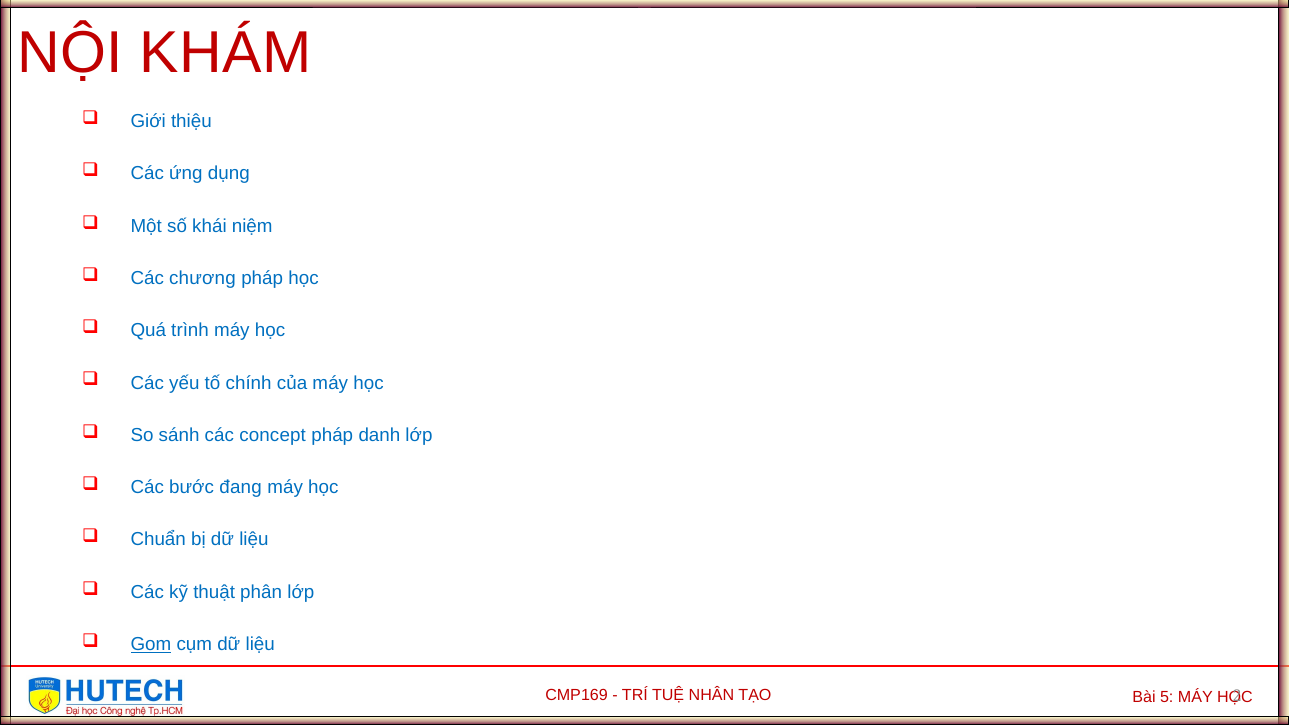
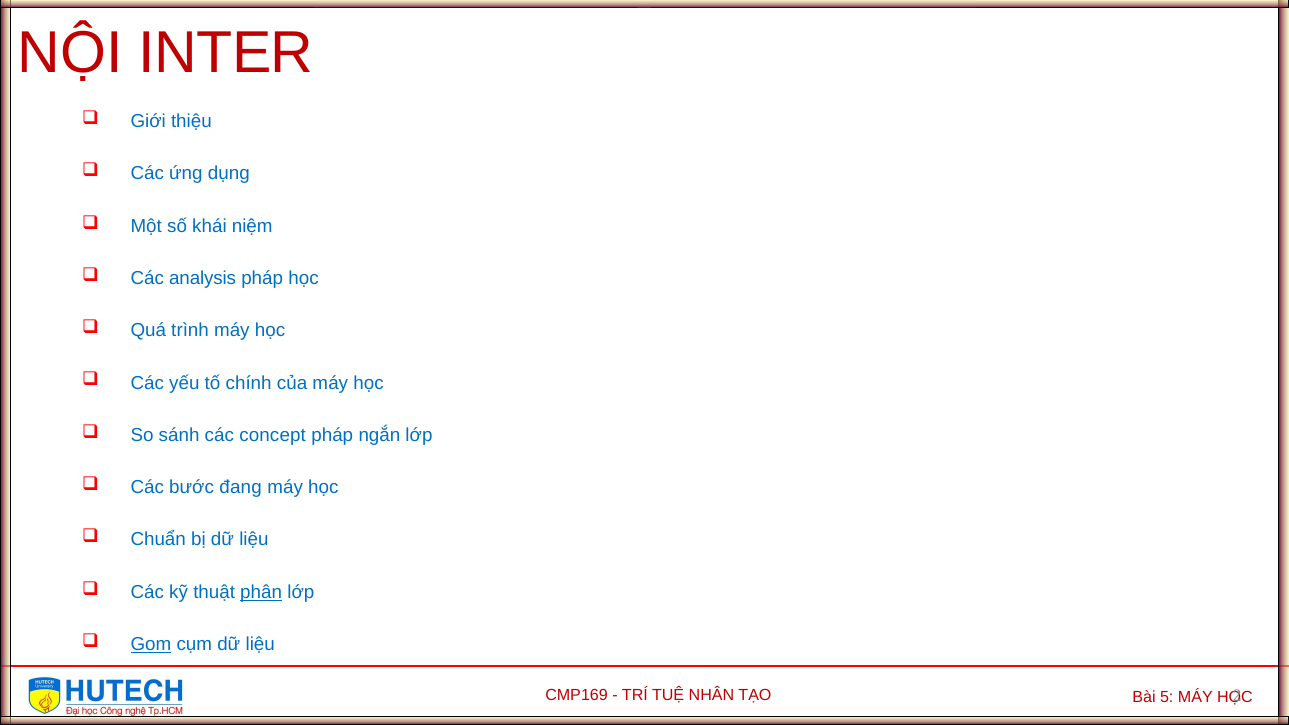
KHÁM: KHÁM -> INTER (226, 53)
chương: chương -> analysis (203, 278)
danh: danh -> ngắn (379, 435)
phân underline: none -> present (261, 592)
